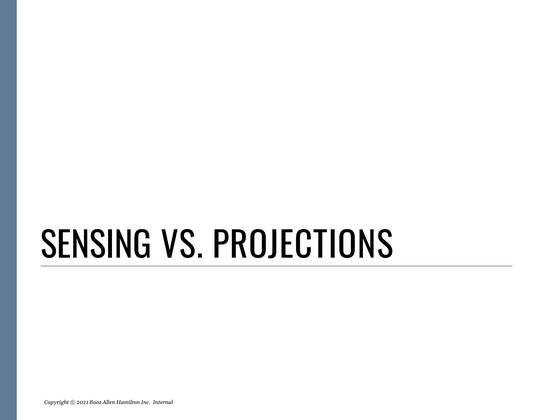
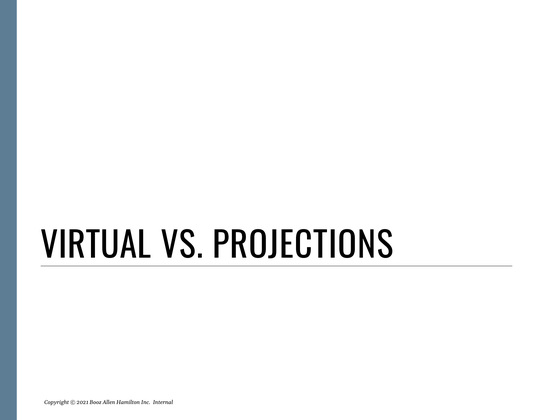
SENSING: SENSING -> VIRTUAL (96, 246)
